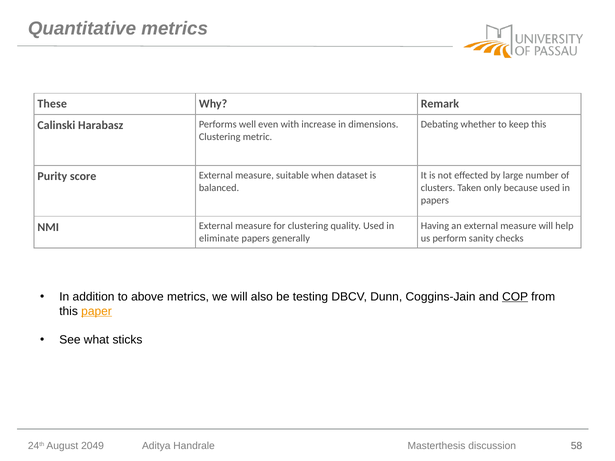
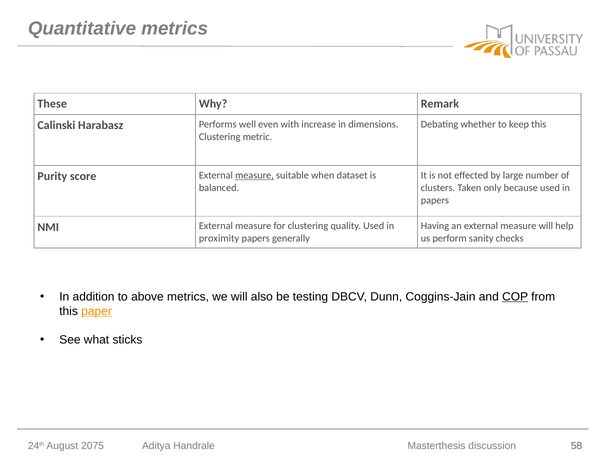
measure underline: none -> present (255, 175)
eliminate: eliminate -> proximity (219, 239)
2049: 2049 -> 2075 (93, 446)
